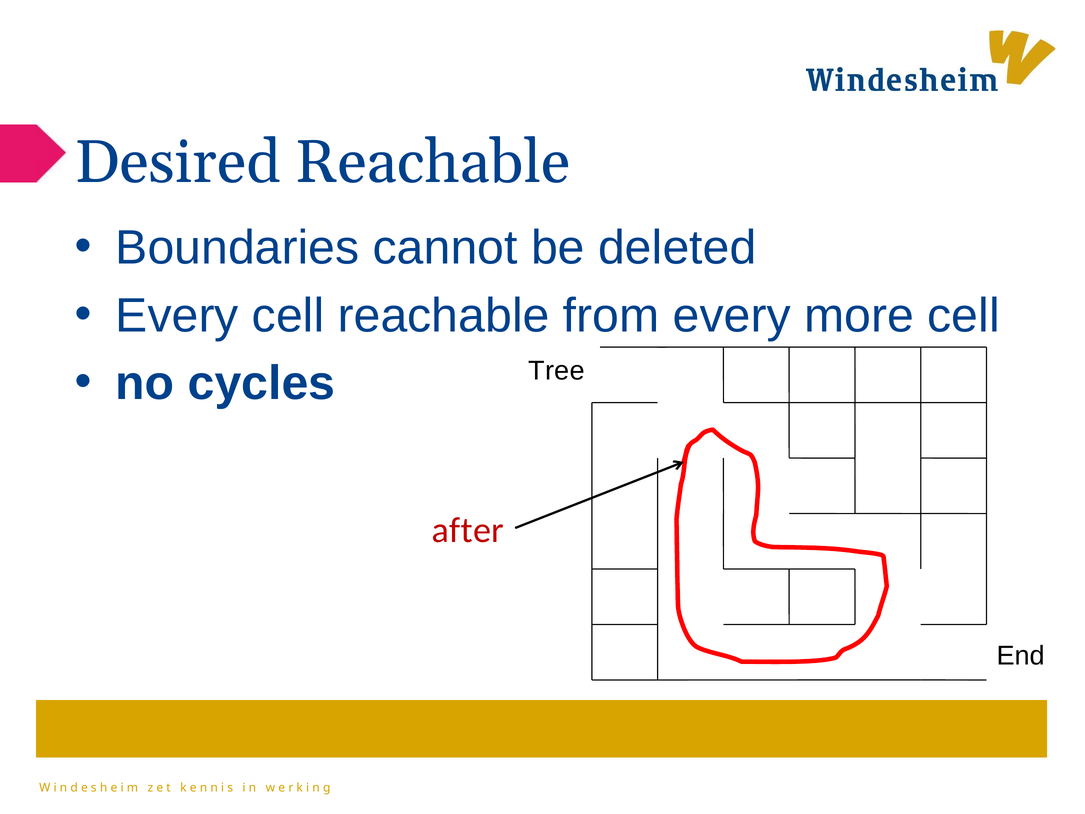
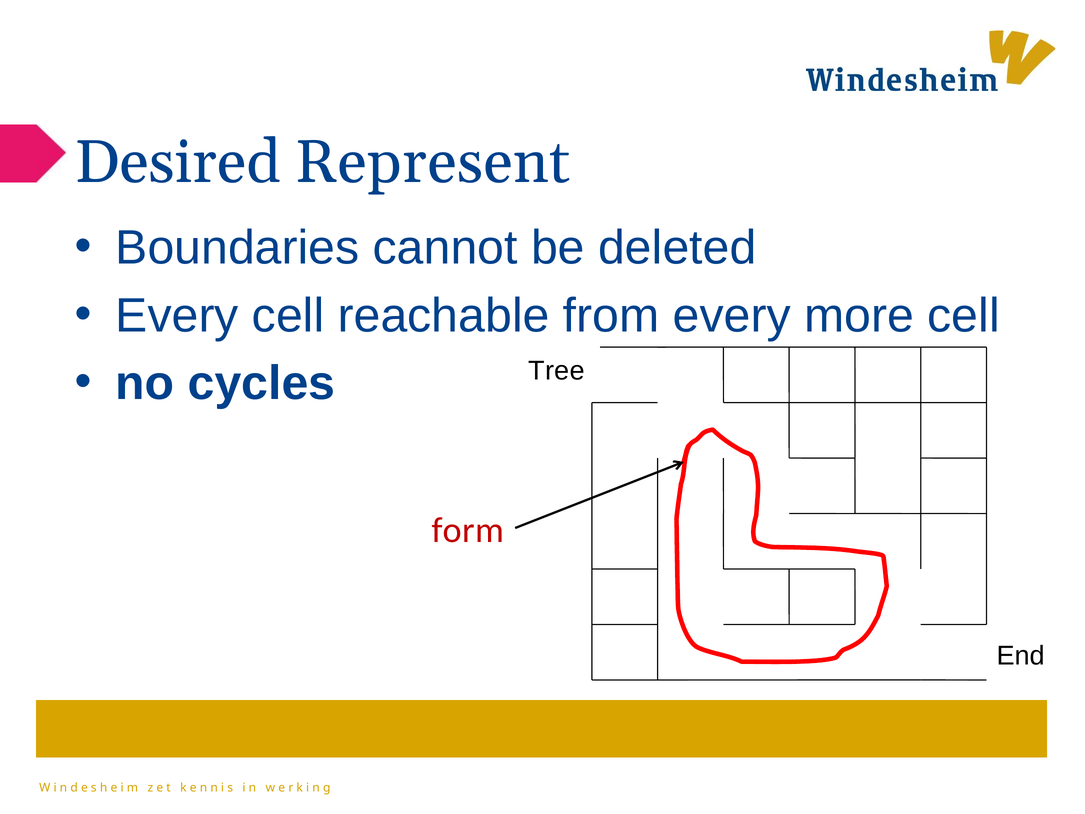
Desired Reachable: Reachable -> Represent (433, 162)
after: after -> form (468, 530)
